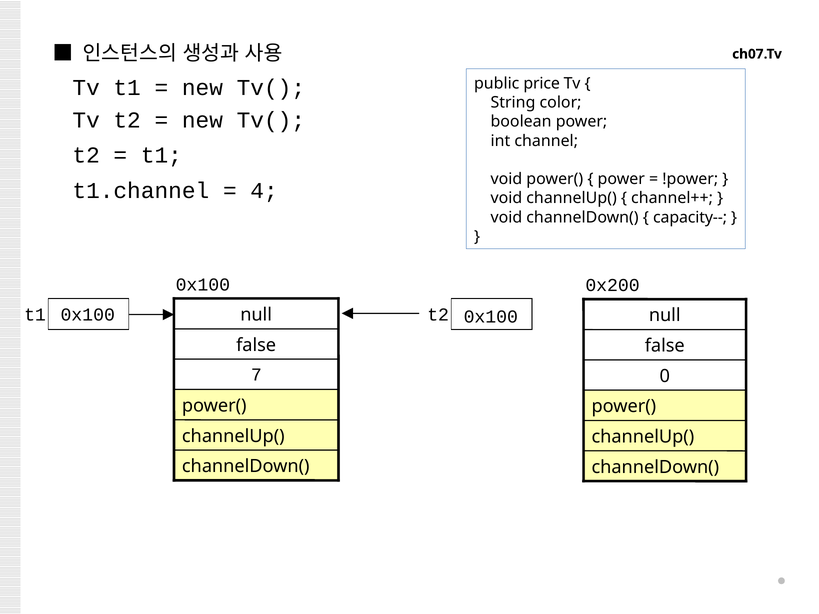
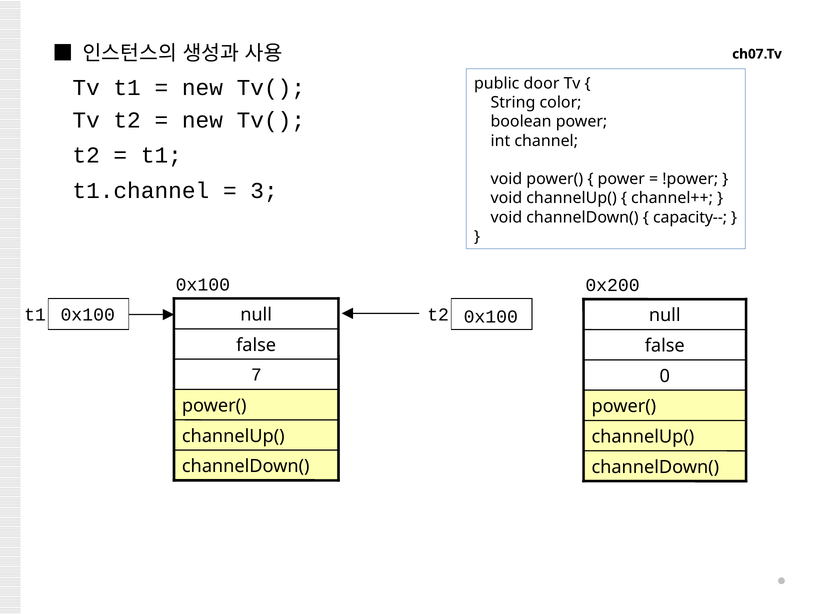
price: price -> door (542, 84)
4: 4 -> 3 (264, 191)
